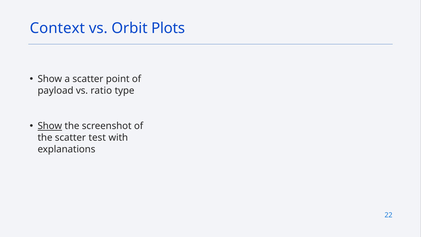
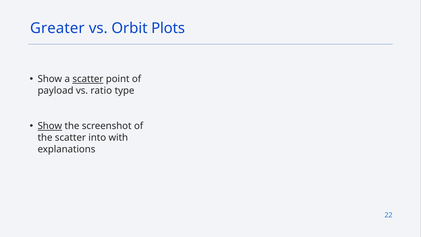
Context: Context -> Greater (57, 28)
scatter underline: none -> present (88, 79)
test: test -> into (97, 138)
